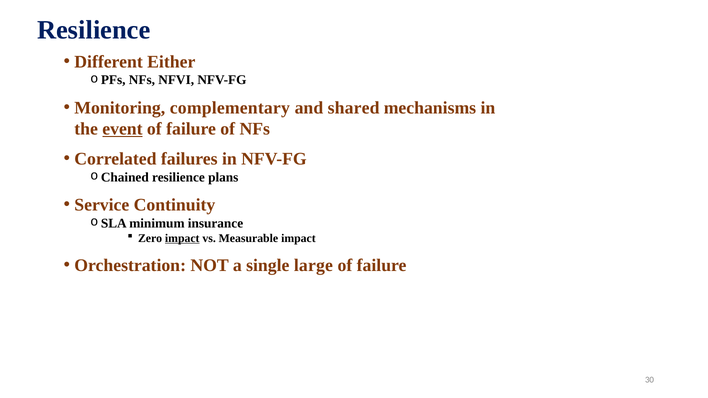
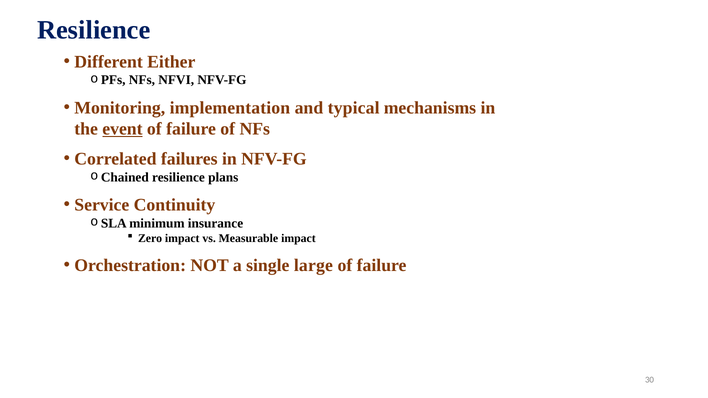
complementary: complementary -> implementation (230, 108)
shared: shared -> typical (354, 108)
impact underline: present -> none (182, 238)
